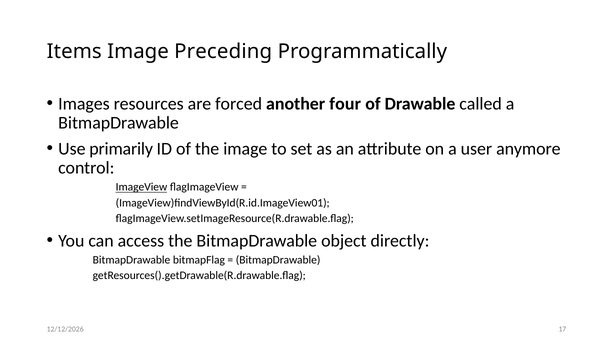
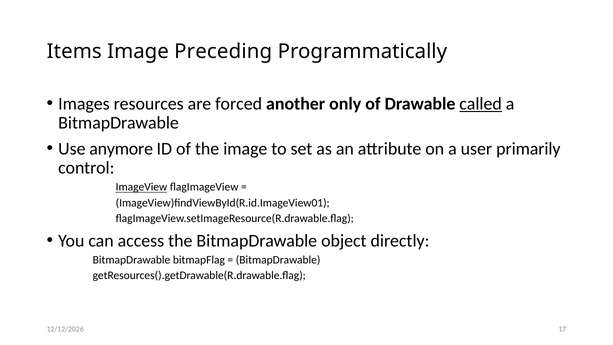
four: four -> only (345, 104)
called underline: none -> present (481, 104)
primarily: primarily -> anymore (121, 149)
anymore: anymore -> primarily (528, 149)
